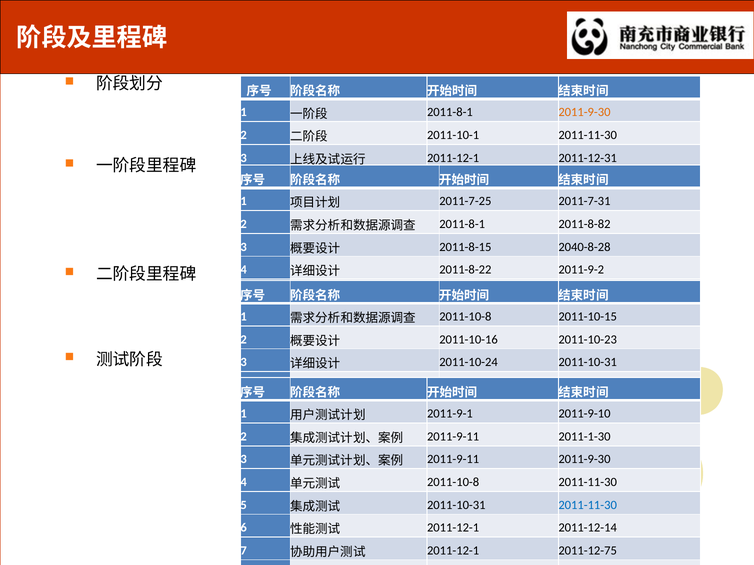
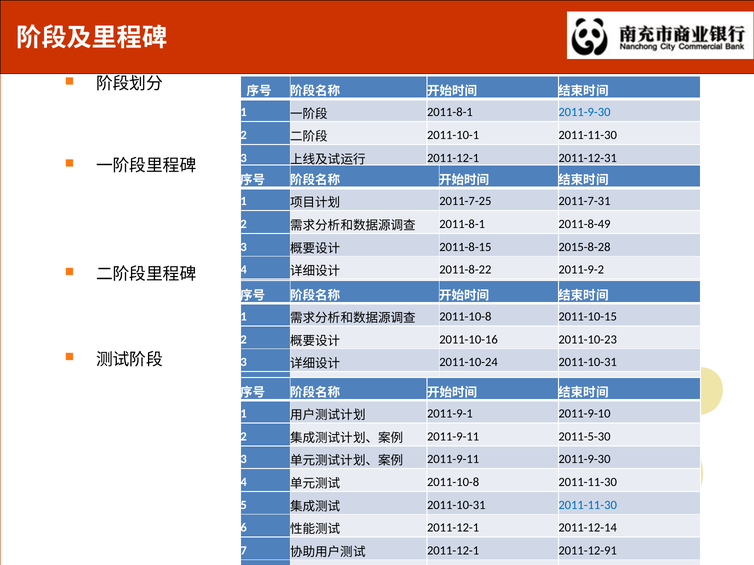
2011-9-30 colour: orange -> blue (584, 112)
2011-8-82: 2011-8-82 -> 2011-8-49 (584, 224)
2040-8-28: 2040-8-28 -> 2015-8-28 (584, 247)
2011-1-30: 2011-1-30 -> 2011-5-30 (584, 437)
2011-12-75: 2011-12-75 -> 2011-12-91 (588, 551)
